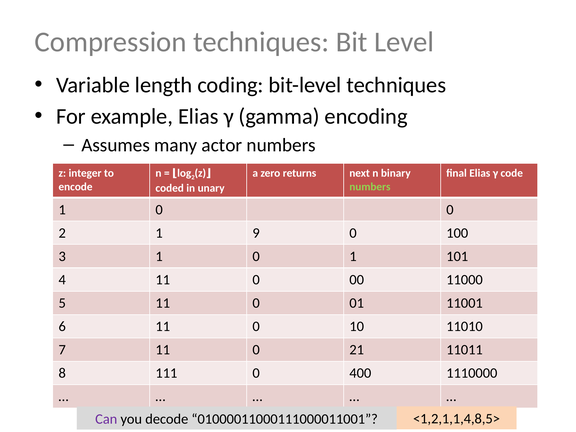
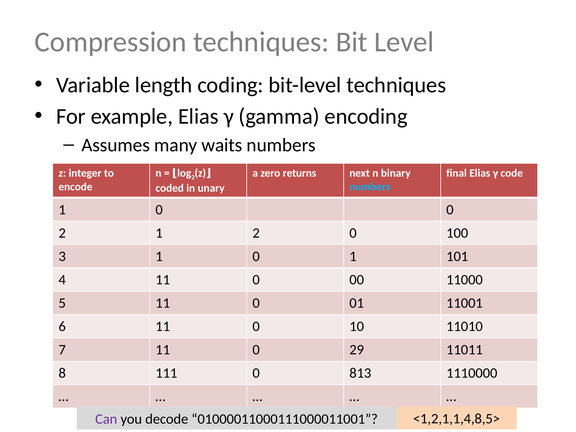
actor: actor -> waits (222, 145)
numbers colour: light green -> light blue (370, 187)
1 9: 9 -> 2 (256, 233)
21: 21 -> 29 (357, 350)
400: 400 -> 813 (360, 373)
